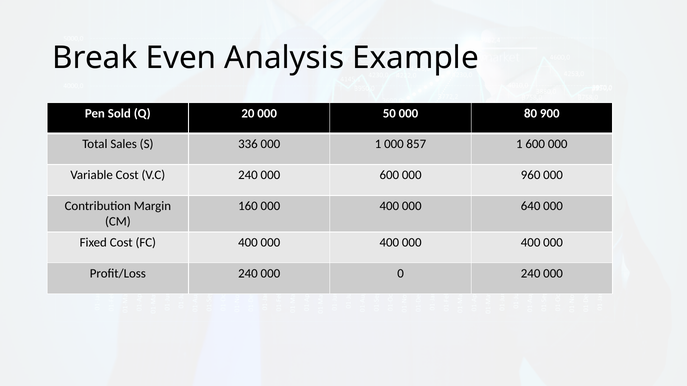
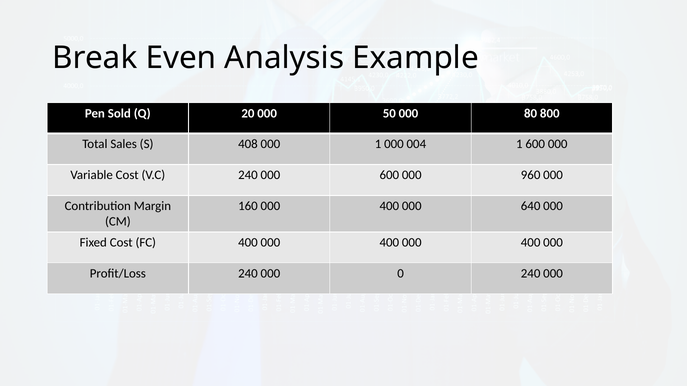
900: 900 -> 800 (550, 113)
336: 336 -> 408 (248, 144)
857: 857 -> 004 (416, 144)
